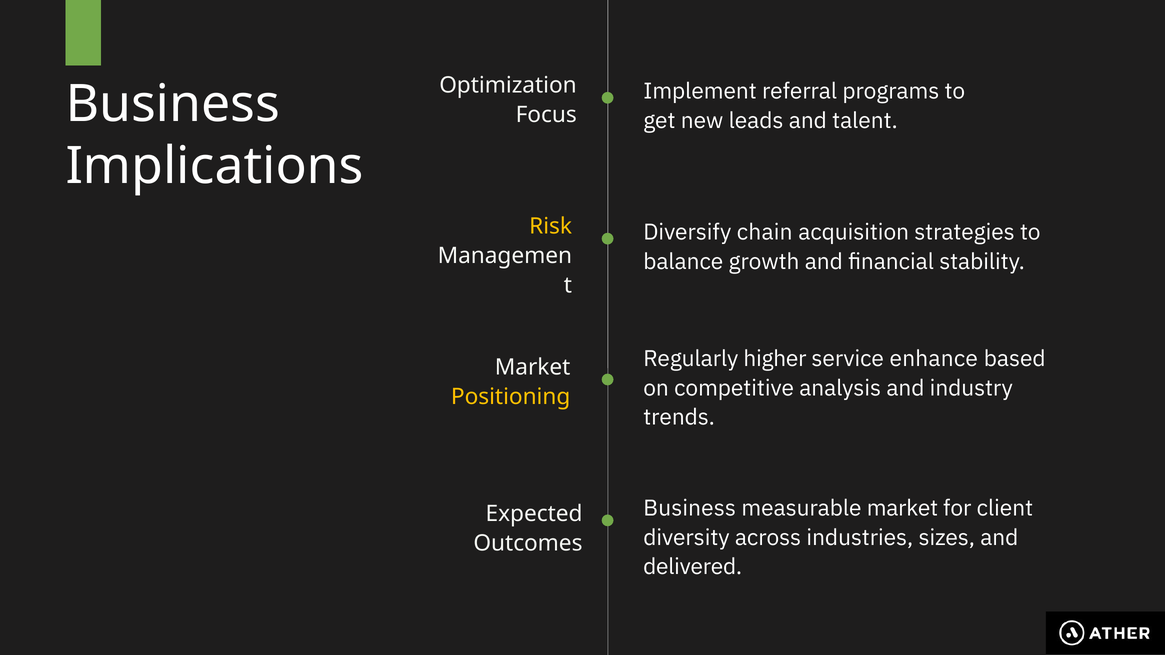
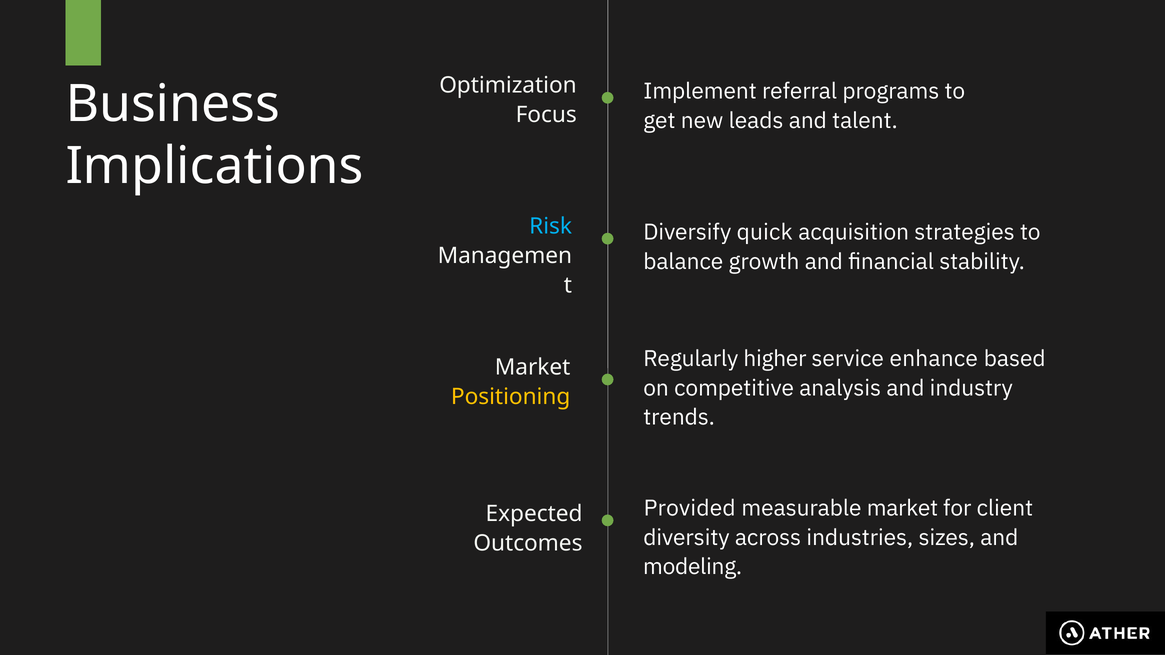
Risk colour: yellow -> light blue (551, 226)
chain: chain -> quick (765, 232)
Business: Business -> Provided (690, 508)
delivered: delivered -> modeling (693, 567)
